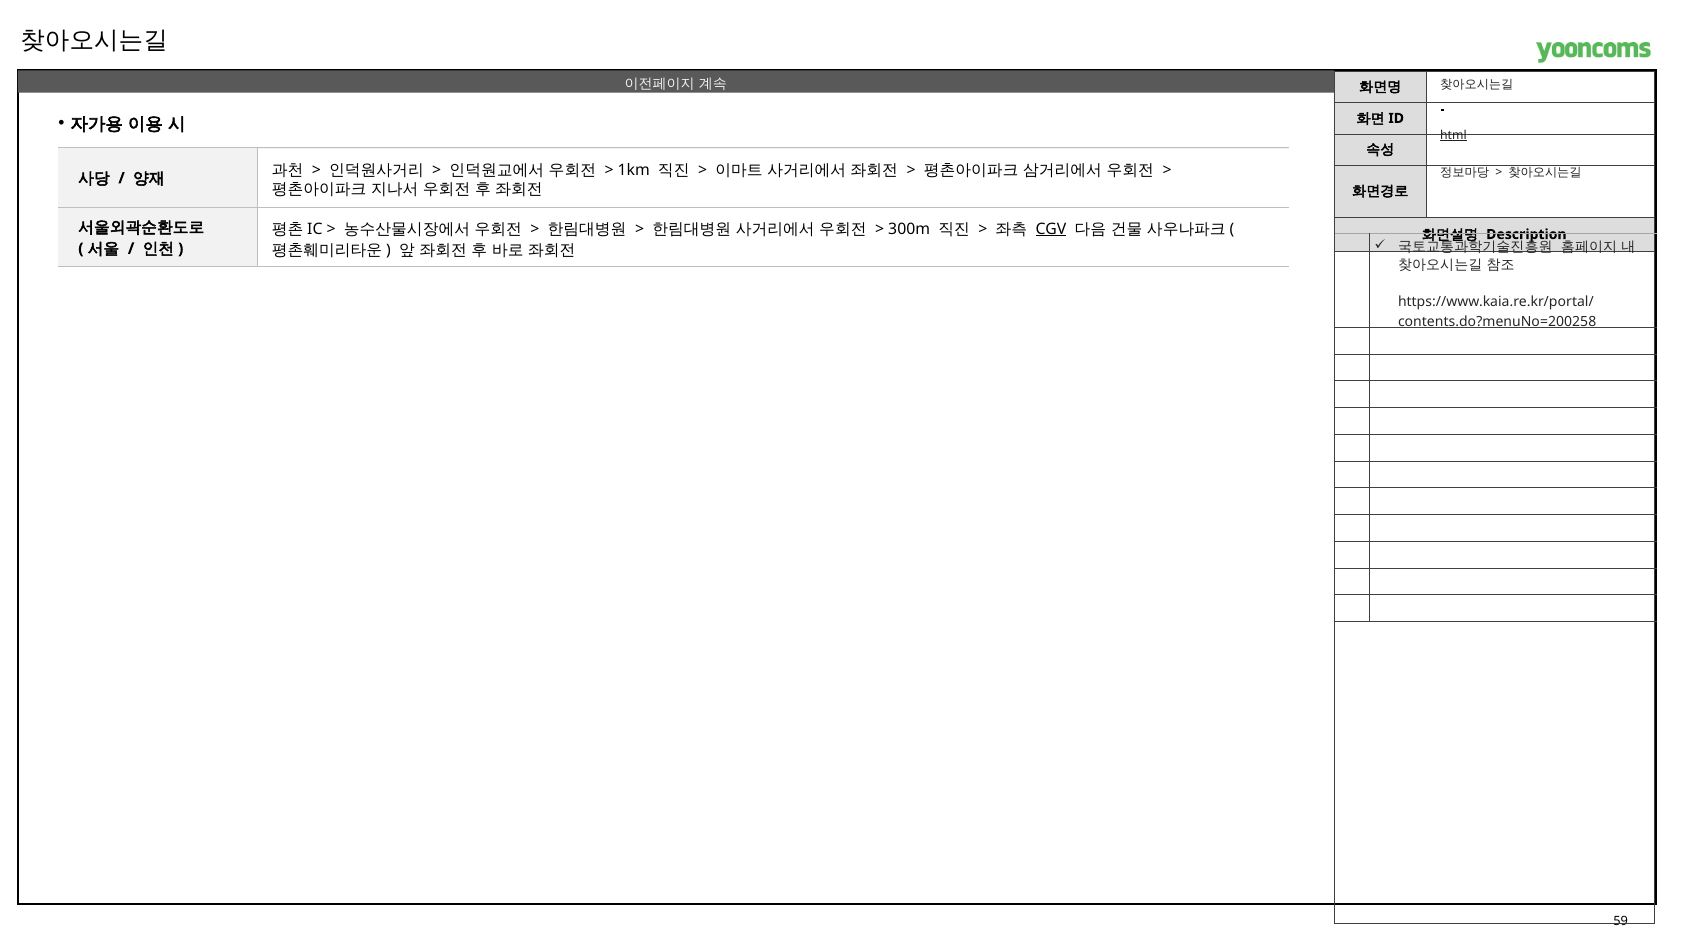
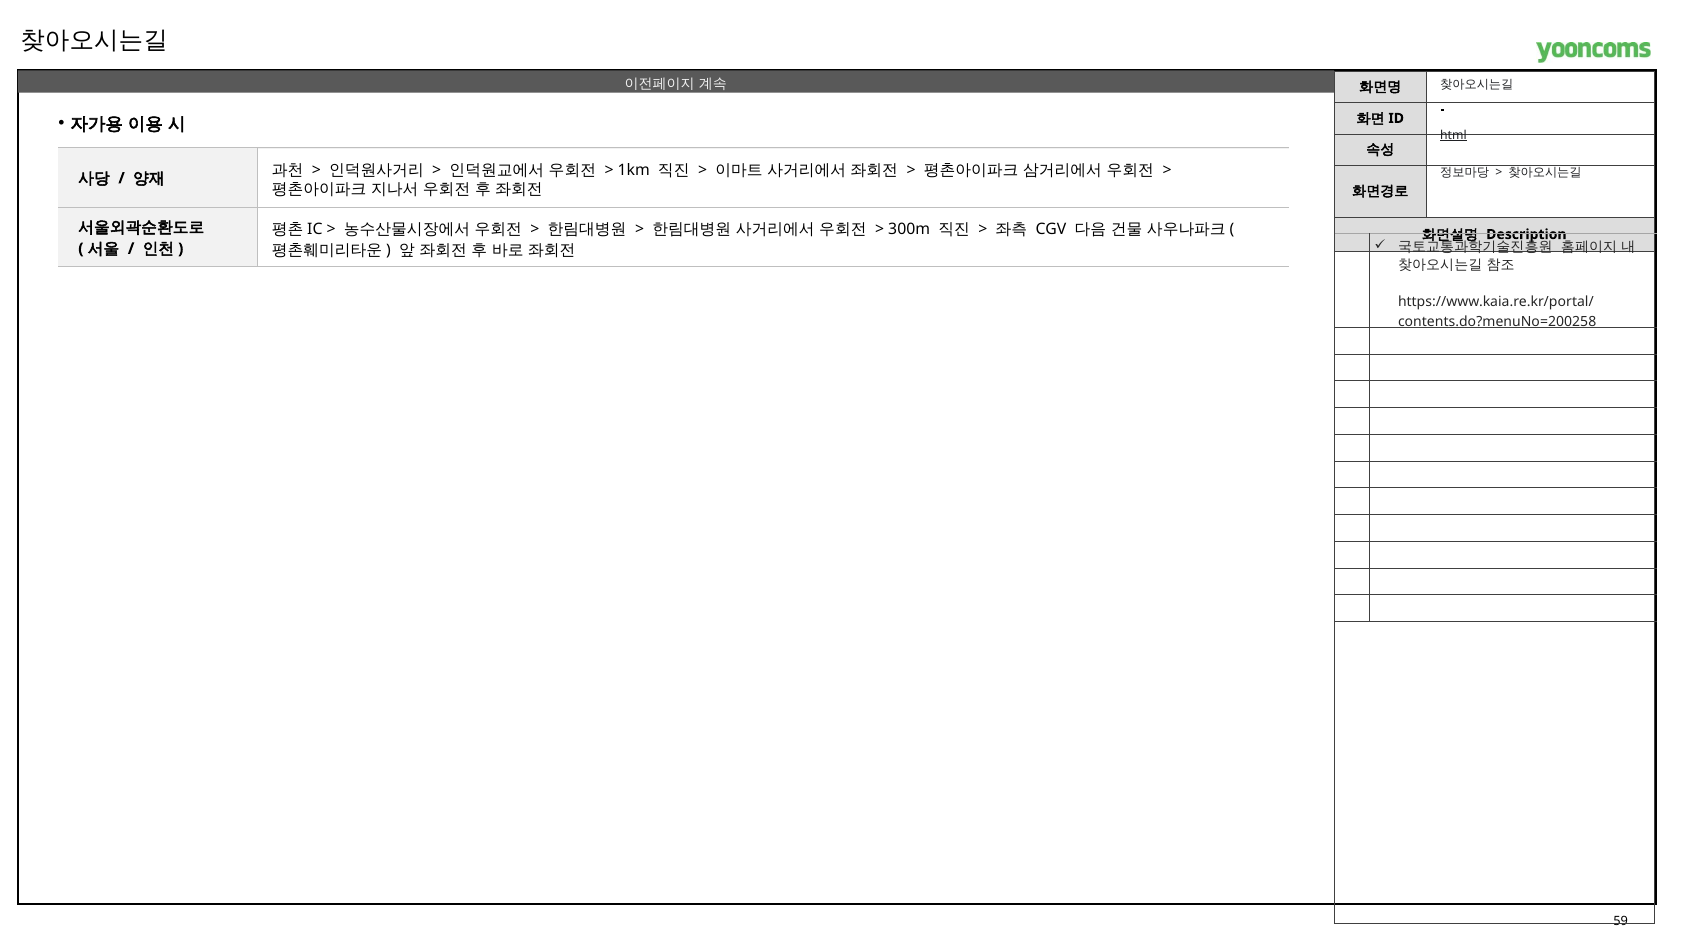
CGV underline: present -> none (1051, 229)
